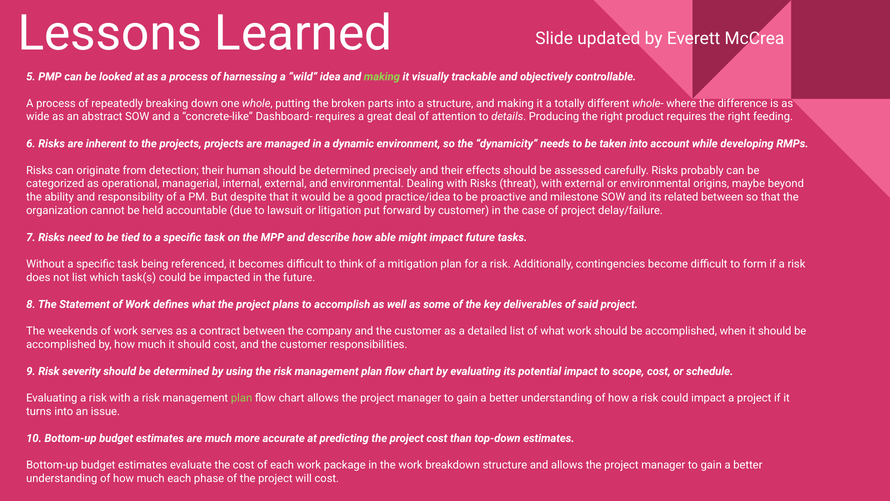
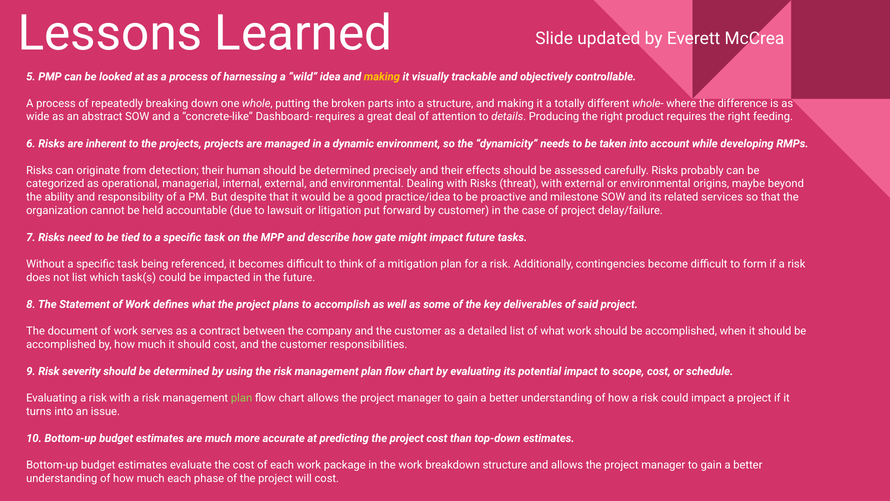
making colour: light green -> yellow (382, 77)
related between: between -> services (722, 197)
able: able -> gate (385, 237)
weekends: weekends -> document (73, 331)
